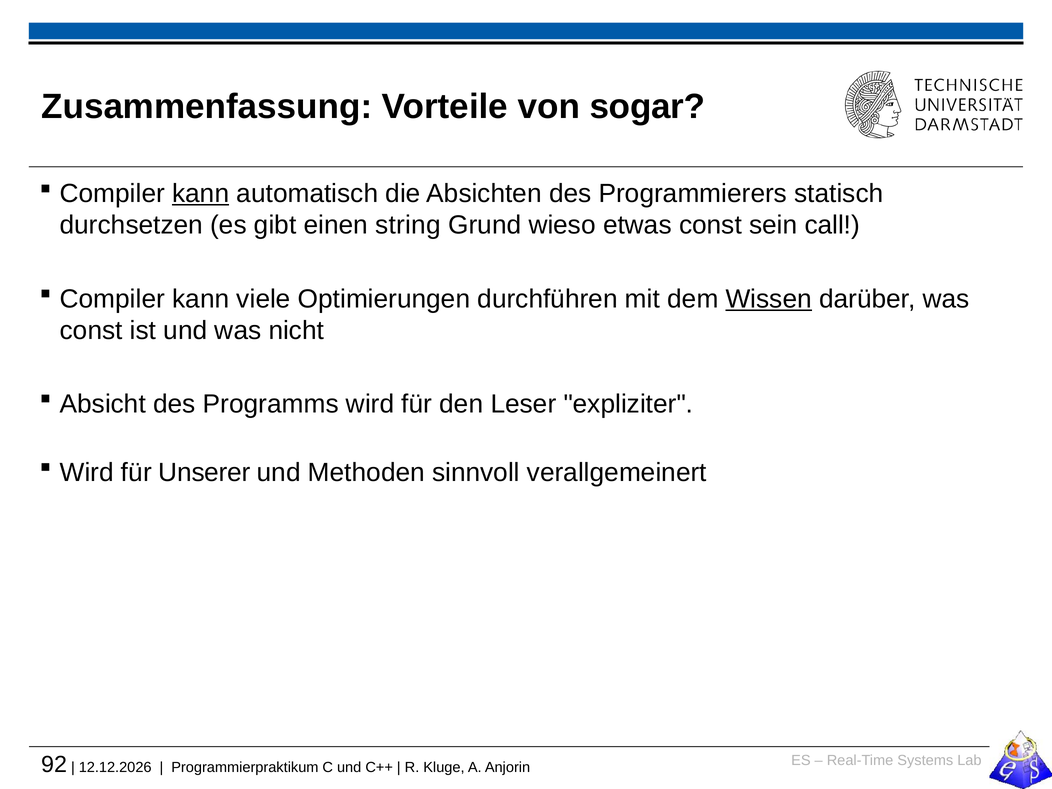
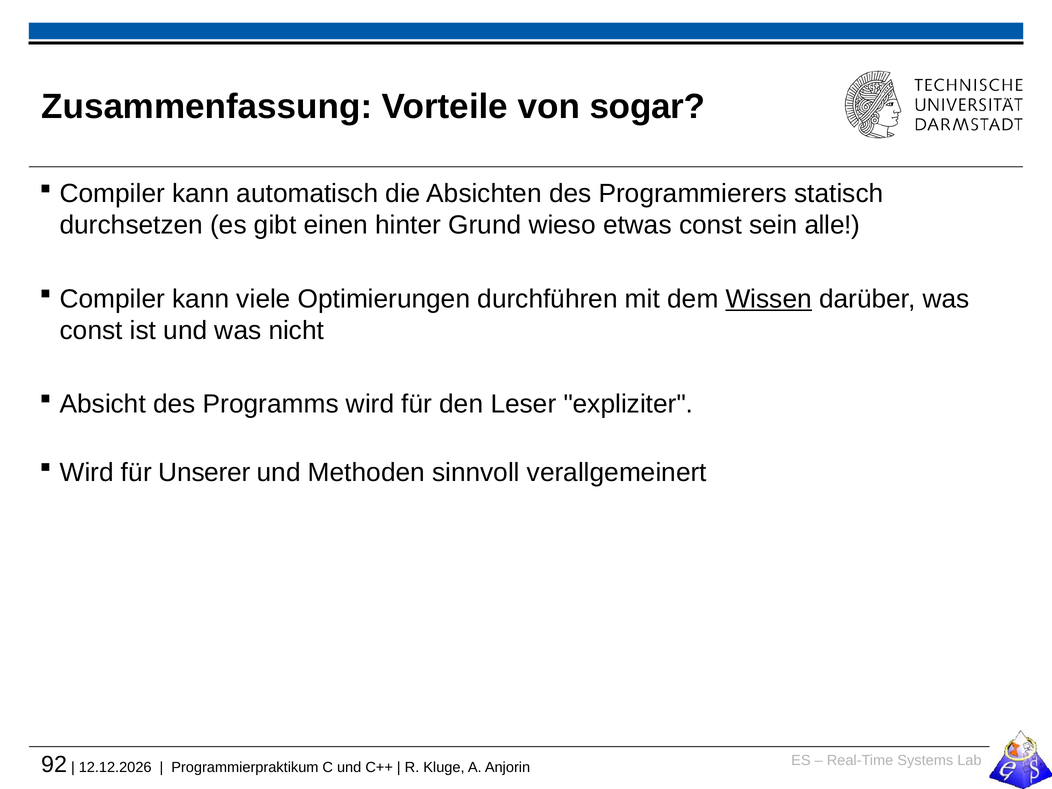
kann underline: present -> none (201, 194)
string: string -> hinter (408, 225)
call: call -> alle (832, 225)
